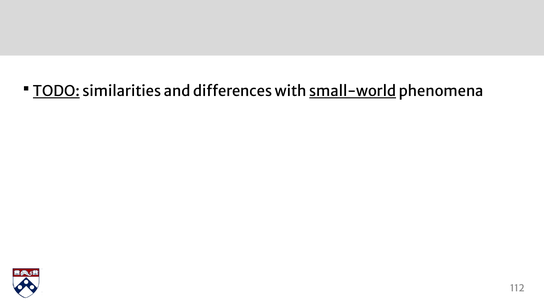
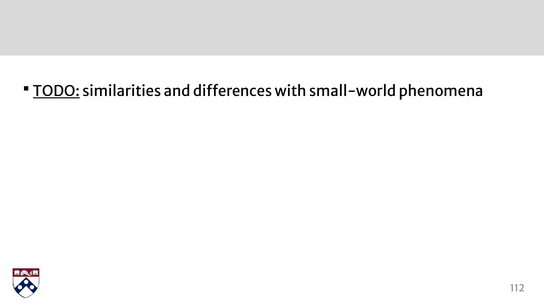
small-world underline: present -> none (353, 91)
